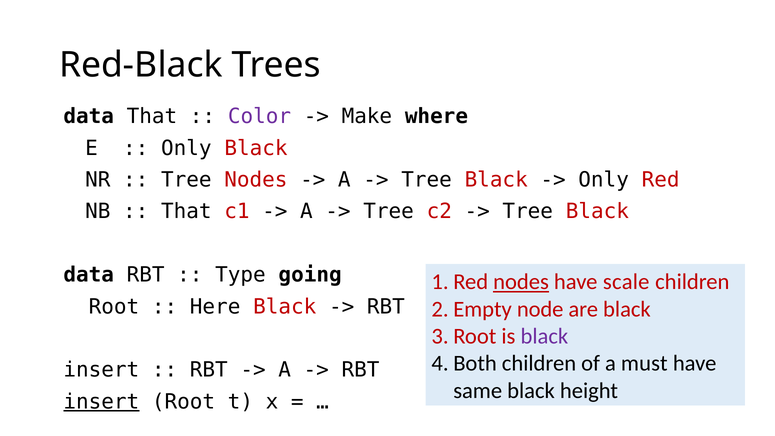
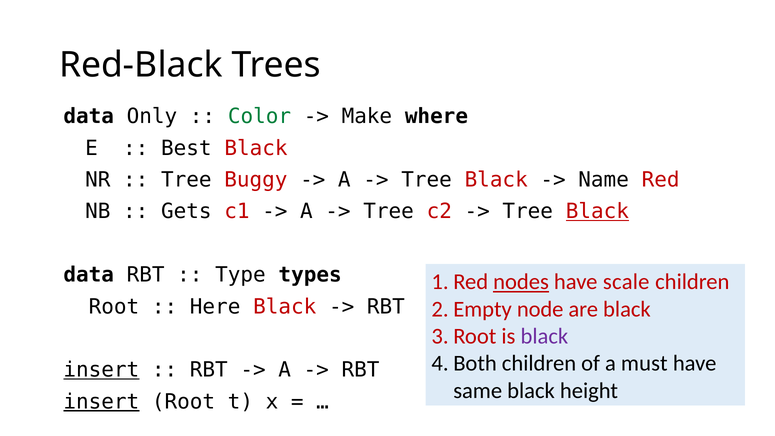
data That: That -> Only (152, 116)
Color colour: purple -> green (260, 116)
Only: Only -> Best (186, 148)
Tree Nodes: Nodes -> Buggy (256, 180)
Only: Only -> Name (604, 180)
That: That -> Gets (186, 211)
Black underline: none -> present (597, 211)
going: going -> types (310, 275)
insert underline: none -> present (101, 370)
